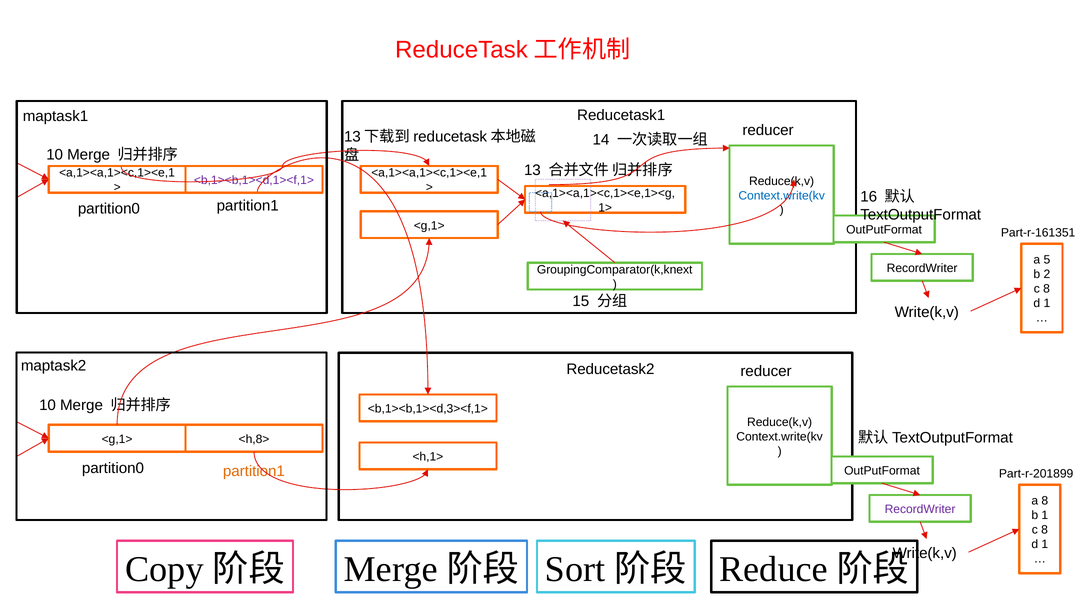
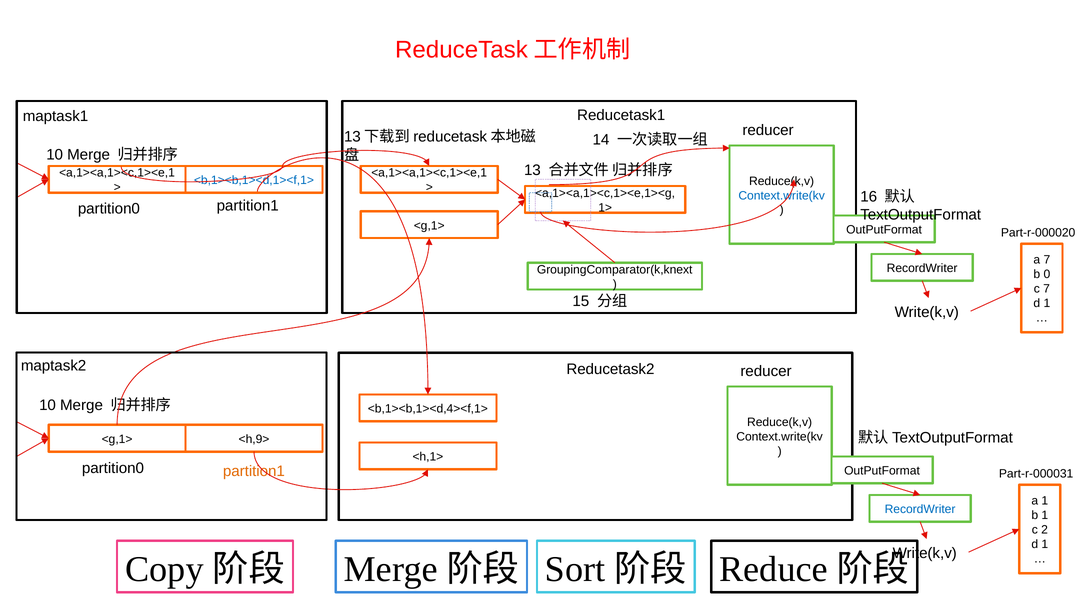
<b,1><b,1><d,1><f,1> colour: purple -> blue (254, 180)
Part-r-161351: Part-r-161351 -> Part-r-000020 (1038, 233)
a 5: 5 -> 7 (1047, 260)
2: 2 -> 0 (1047, 274)
8: 8 -> 7 (1047, 289)
<b,1><b,1><d,3><f,1>: <b,1><b,1><d,3><f,1> -> <b,1><b,1><d,4><f,1> (428, 408)
<h,8>: <h,8> -> <h,9> (254, 439)
Part-r-201899: Part-r-201899 -> Part-r-000031 (1036, 473)
a 8: 8 -> 1 (1045, 501)
RecordWriter colour: purple -> blue (920, 509)
8: 8 -> 2 (1045, 530)
